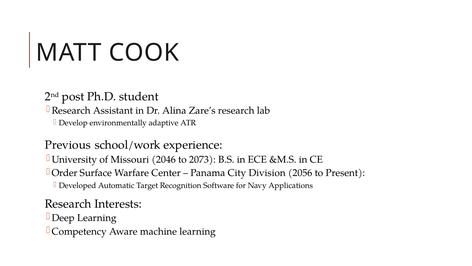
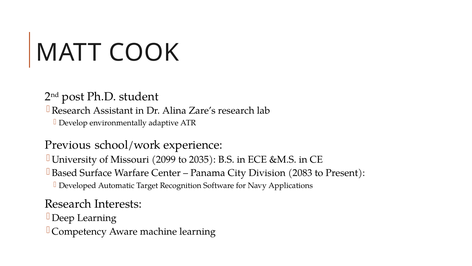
2046: 2046 -> 2099 (164, 159)
2073: 2073 -> 2035 (202, 159)
Order: Order -> Based (64, 173)
2056: 2056 -> 2083 (300, 173)
